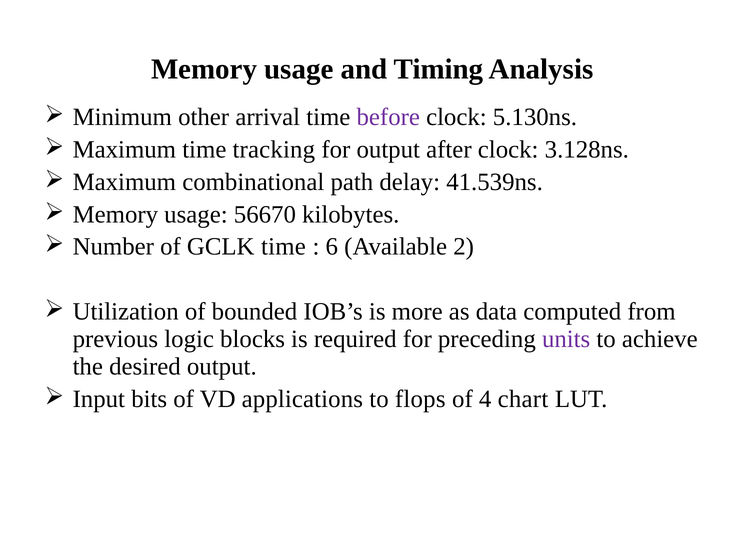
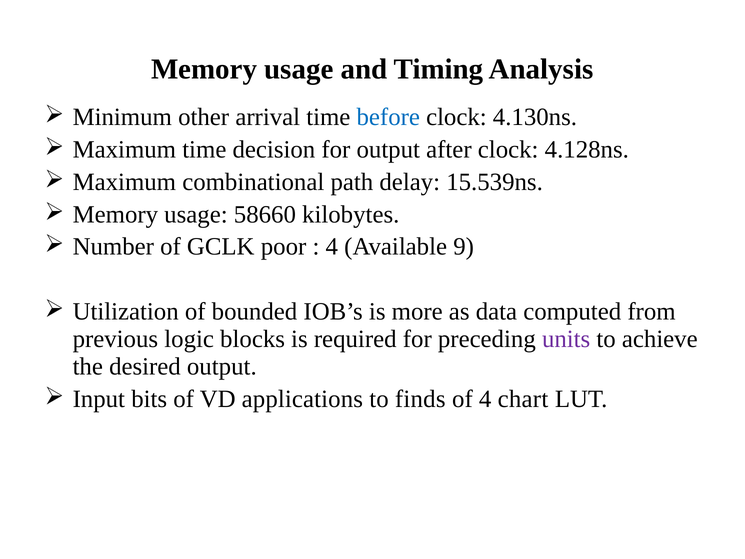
before colour: purple -> blue (388, 117)
5.130ns: 5.130ns -> 4.130ns (535, 117)
tracking: tracking -> decision (274, 149)
3.128ns: 3.128ns -> 4.128ns (587, 149)
41.539ns: 41.539ns -> 15.539ns (495, 182)
56670: 56670 -> 58660 (265, 214)
GCLK time: time -> poor (284, 247)
6: 6 -> 4 (332, 247)
2: 2 -> 9 (464, 247)
flops: flops -> finds (420, 399)
